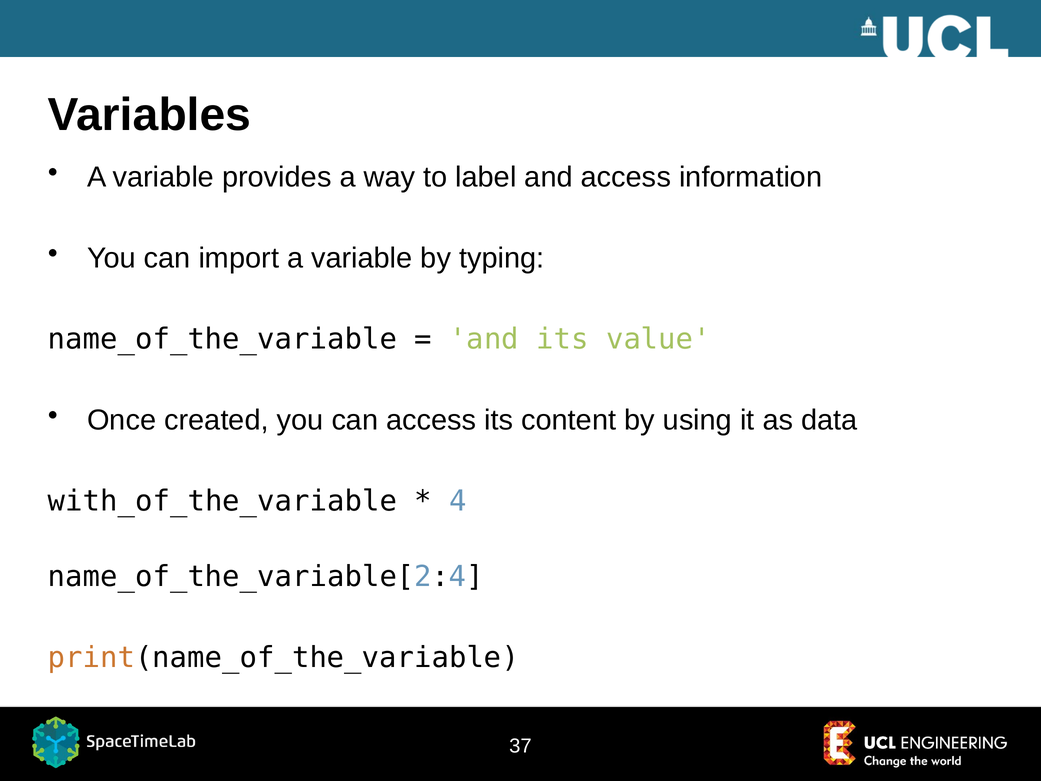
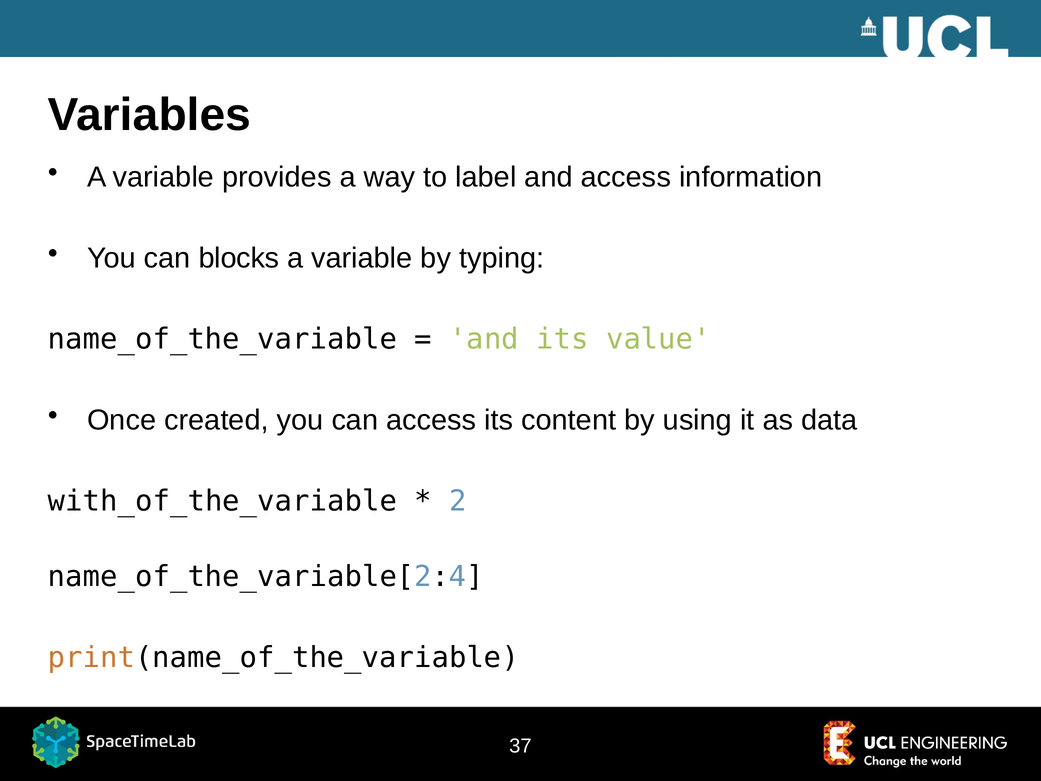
import: import -> blocks (239, 258)
4: 4 -> 2 (458, 501)
